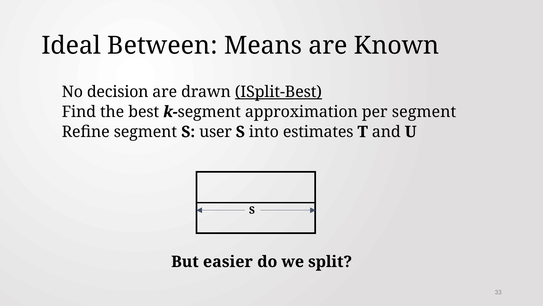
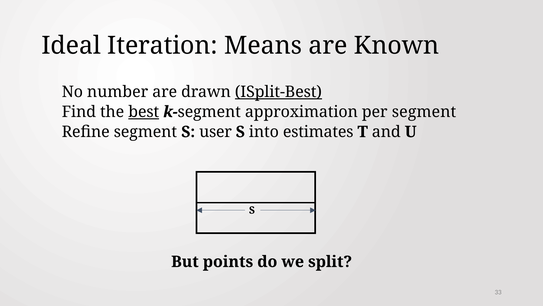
Between: Between -> Iteration (162, 46)
decision: decision -> number (118, 92)
best underline: none -> present (144, 112)
easier: easier -> points (228, 261)
